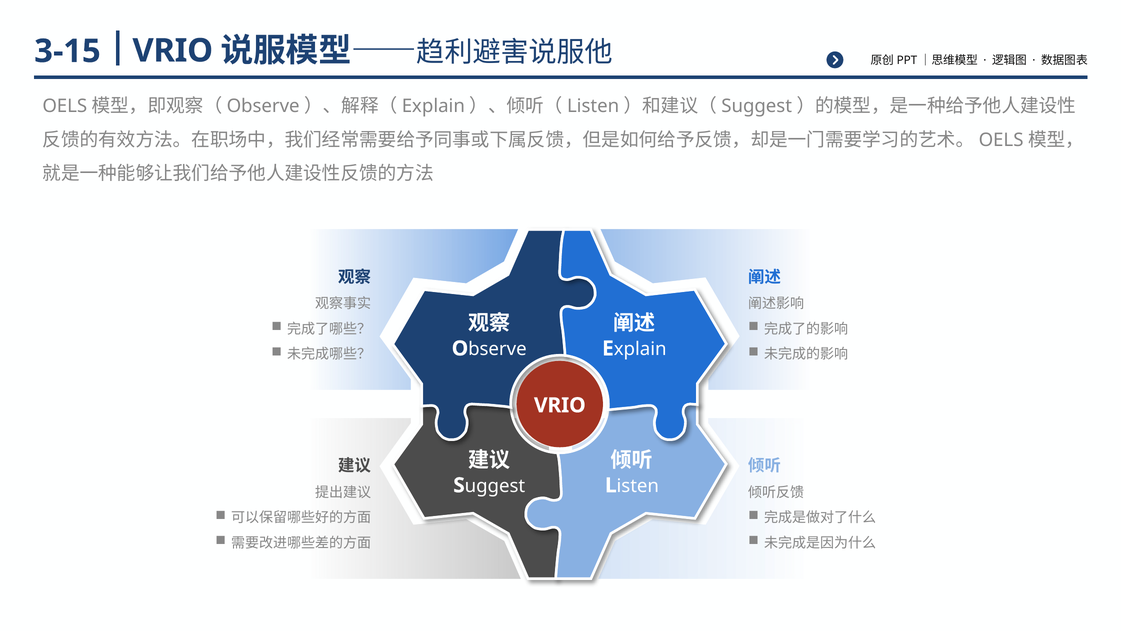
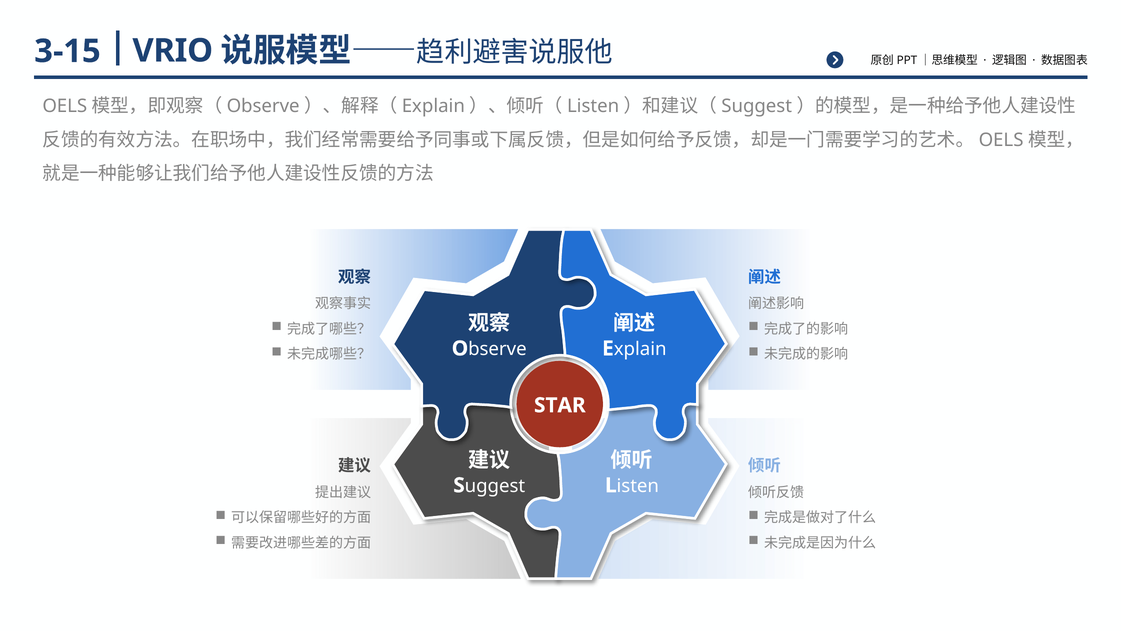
VRIO: VRIO -> STAR (560, 405)
